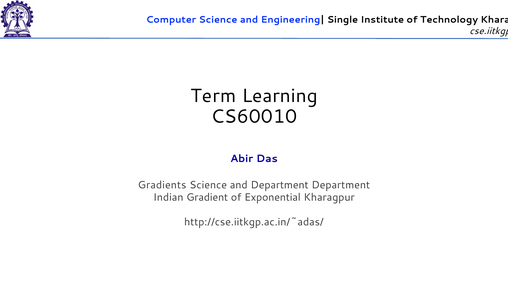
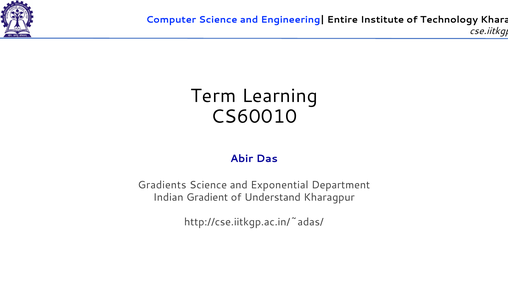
Single: Single -> Entire (342, 20)
and Department: Department -> Exponential (280, 185)
Exponential: Exponential -> Understand (272, 197)
